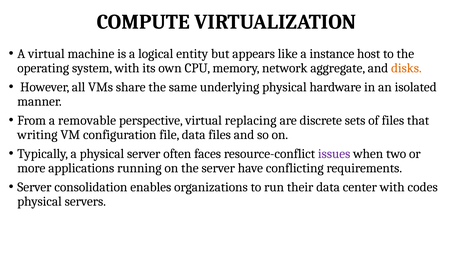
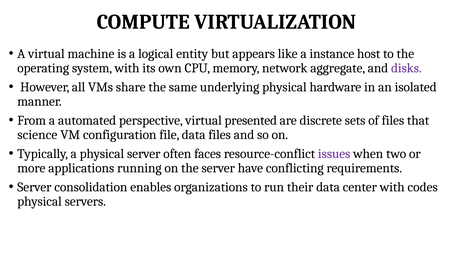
disks colour: orange -> purple (406, 68)
removable: removable -> automated (87, 120)
replacing: replacing -> presented (251, 120)
writing: writing -> science (37, 135)
